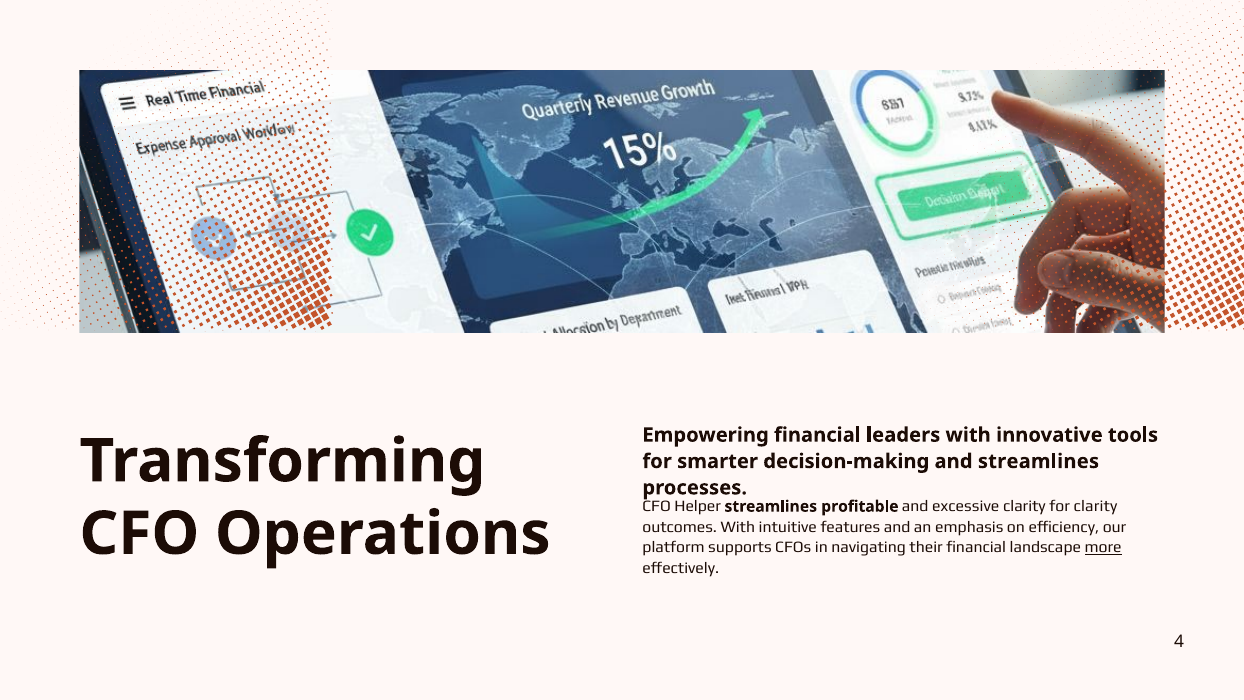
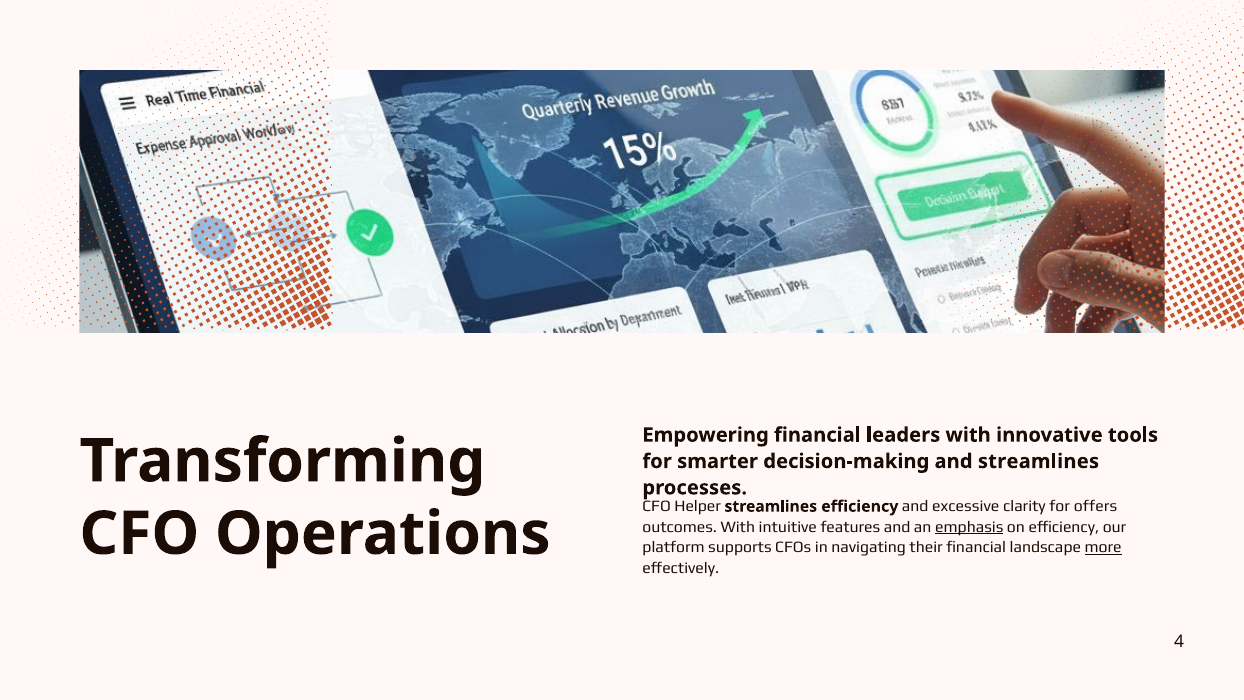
streamlines profitable: profitable -> efficiency (860, 506)
for clarity: clarity -> offers (1096, 506)
emphasis underline: none -> present (969, 527)
